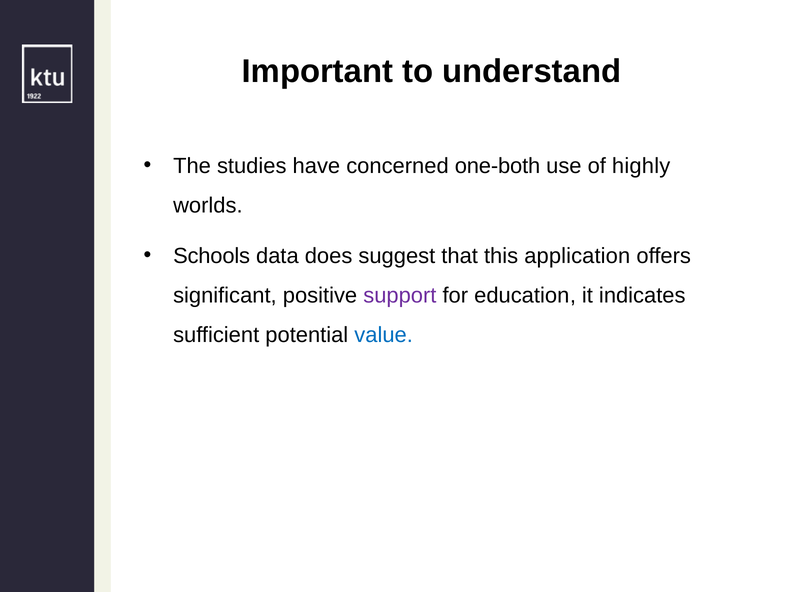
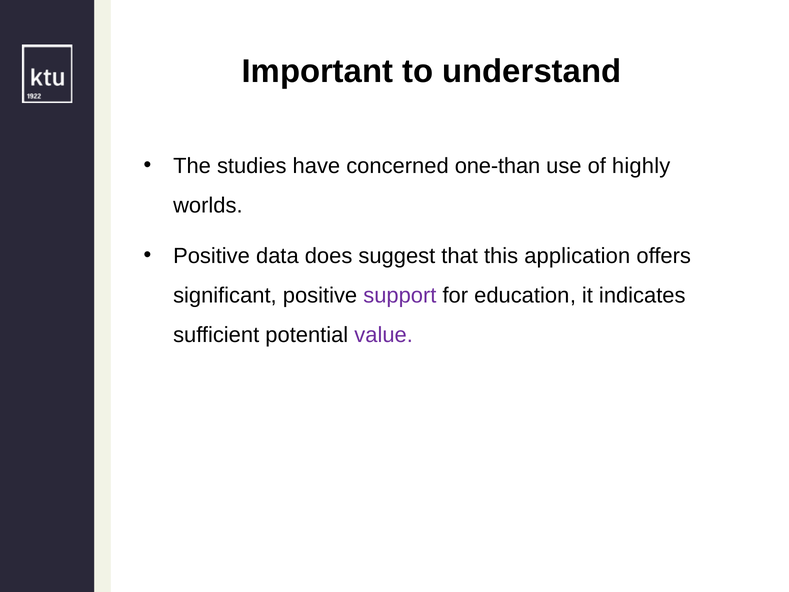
one-both: one-both -> one-than (498, 166)
Schools: Schools -> Positive (212, 256)
value colour: blue -> purple (384, 335)
